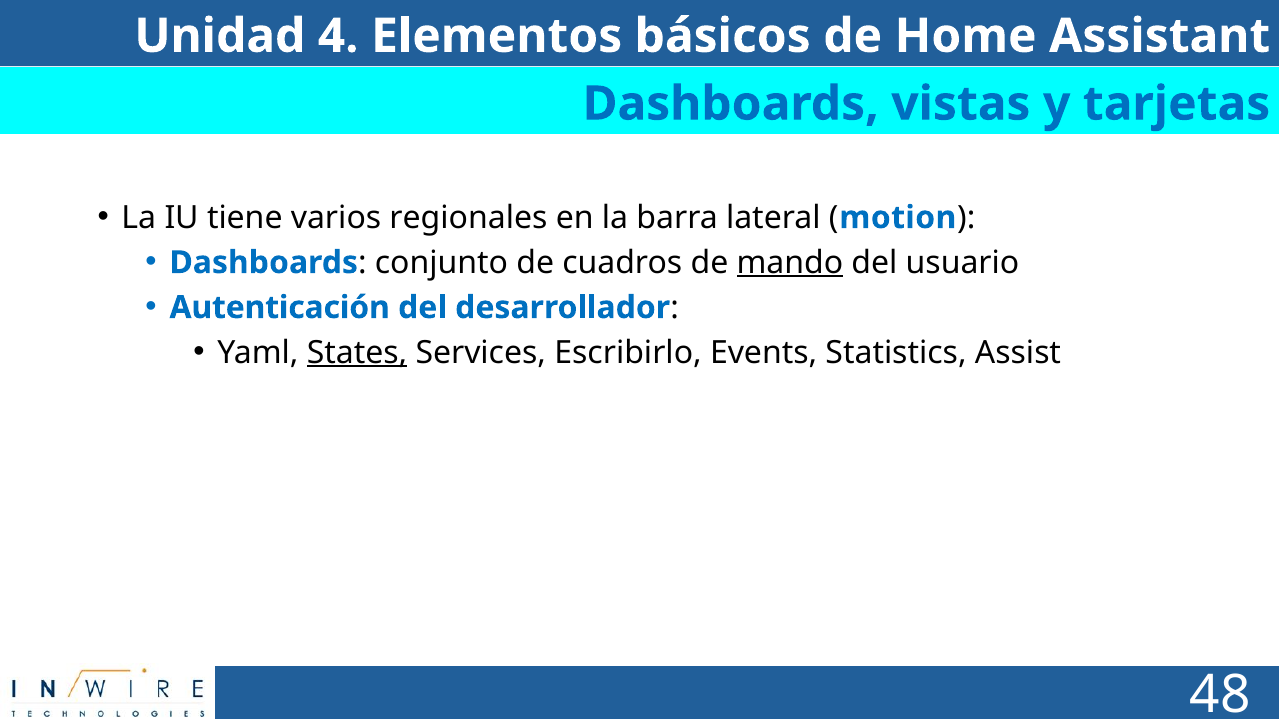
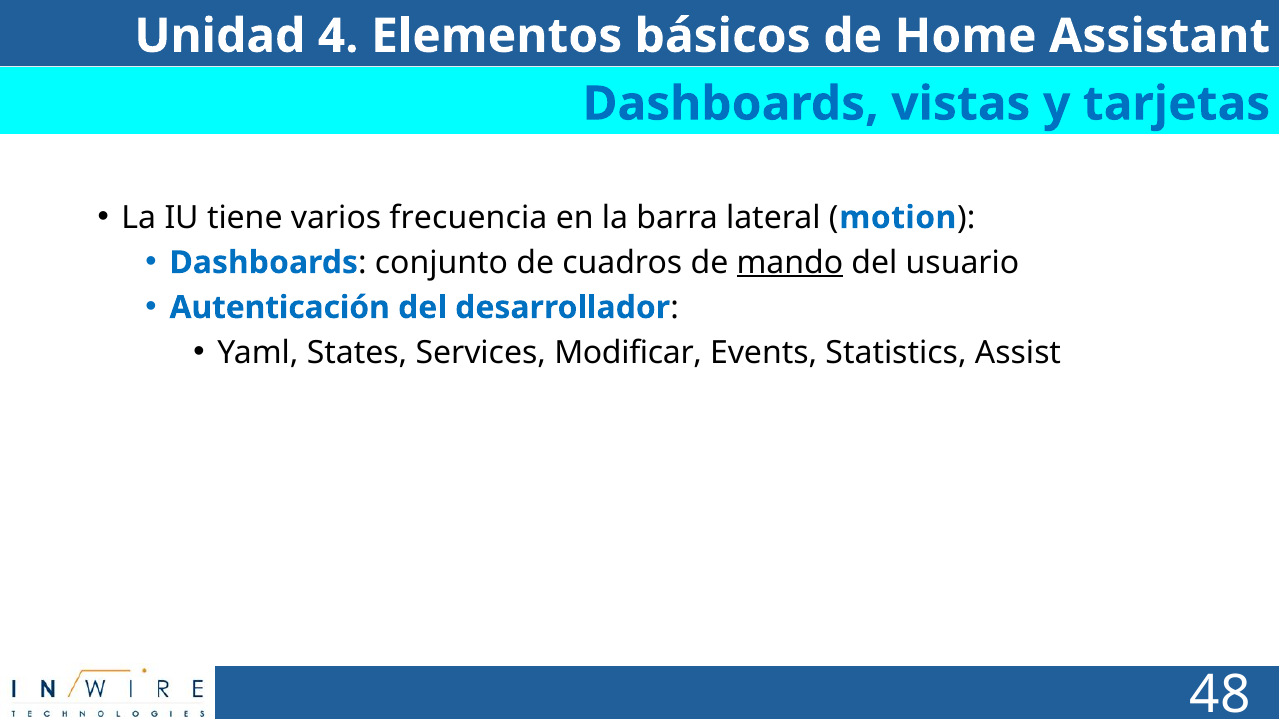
regionales: regionales -> frecuencia (468, 218)
States underline: present -> none (357, 353)
Escribirlo: Escribirlo -> Modificar (628, 353)
